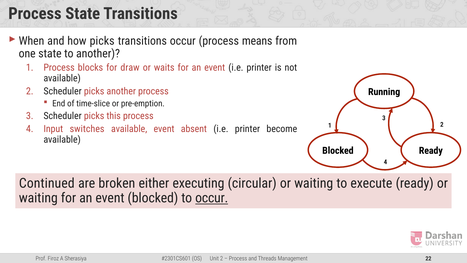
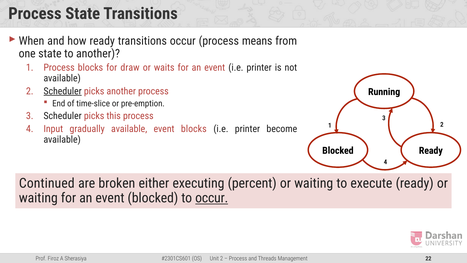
how picks: picks -> ready (102, 41)
Scheduler underline: none -> present (63, 91)
switches: switches -> gradually (87, 129)
event absent: absent -> blocks (194, 129)
circular: circular -> percent (252, 183)
